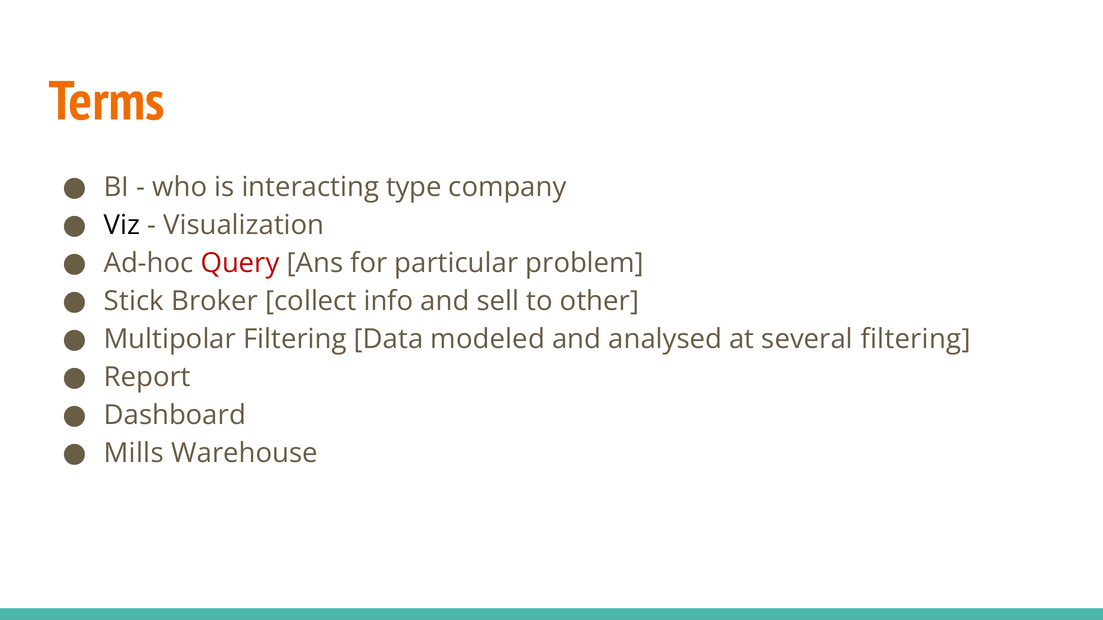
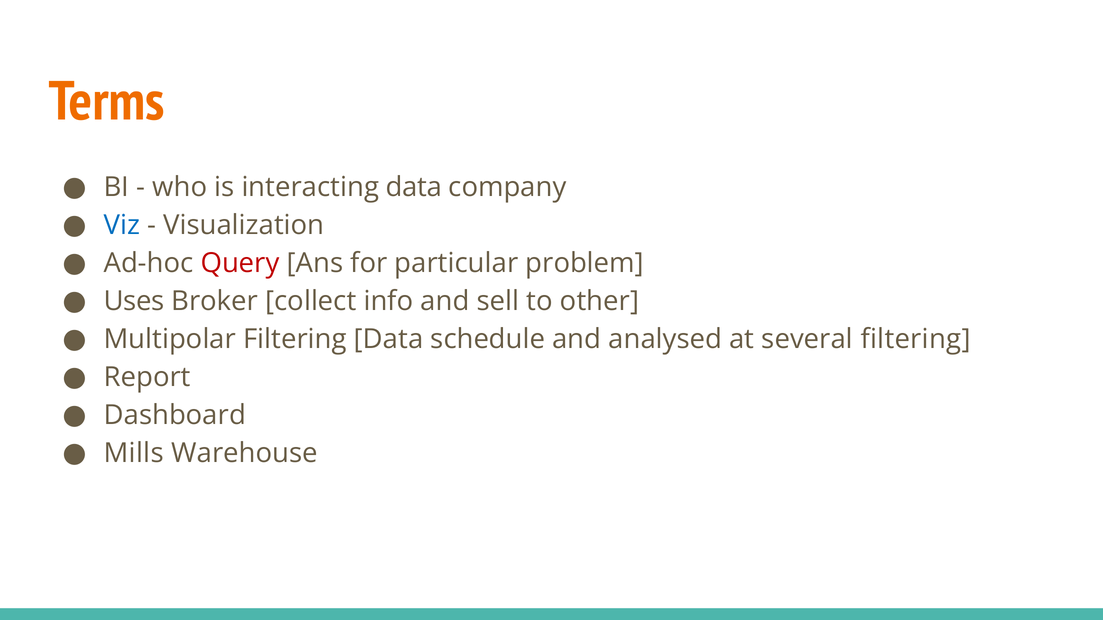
interacting type: type -> data (414, 187)
Viz colour: black -> blue (122, 225)
Stick: Stick -> Uses (134, 301)
modeled: modeled -> schedule (488, 339)
